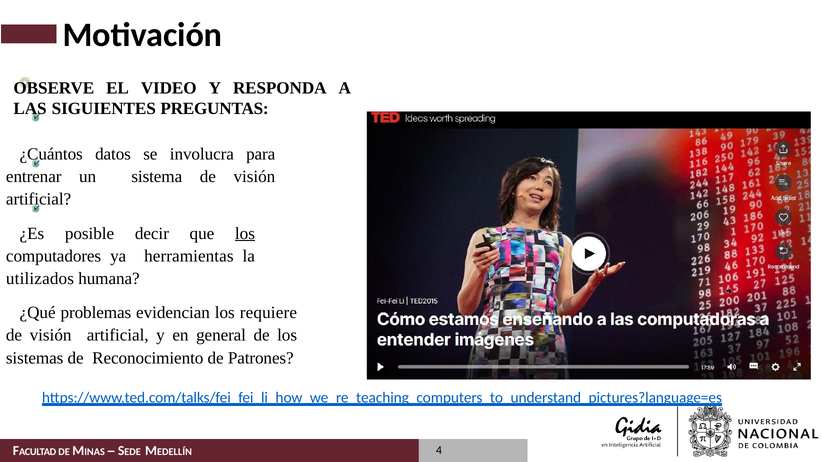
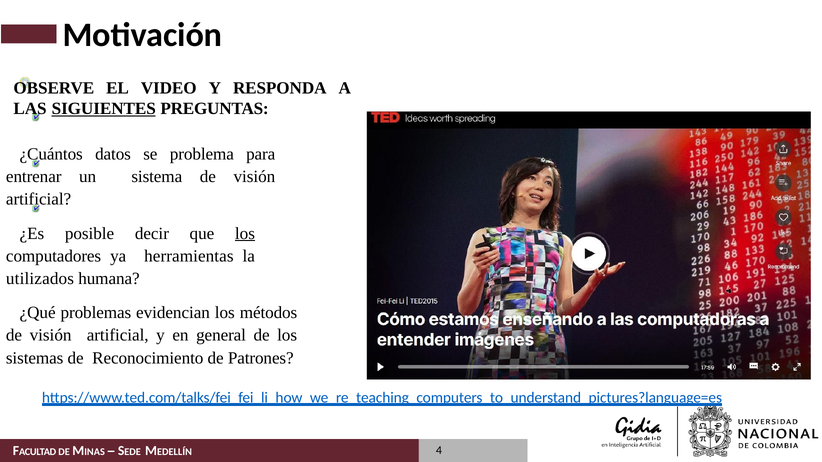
SIGUIENTES underline: none -> present (104, 109)
involucra: involucra -> problema (202, 154)
requiere: requiere -> métodos (269, 313)
